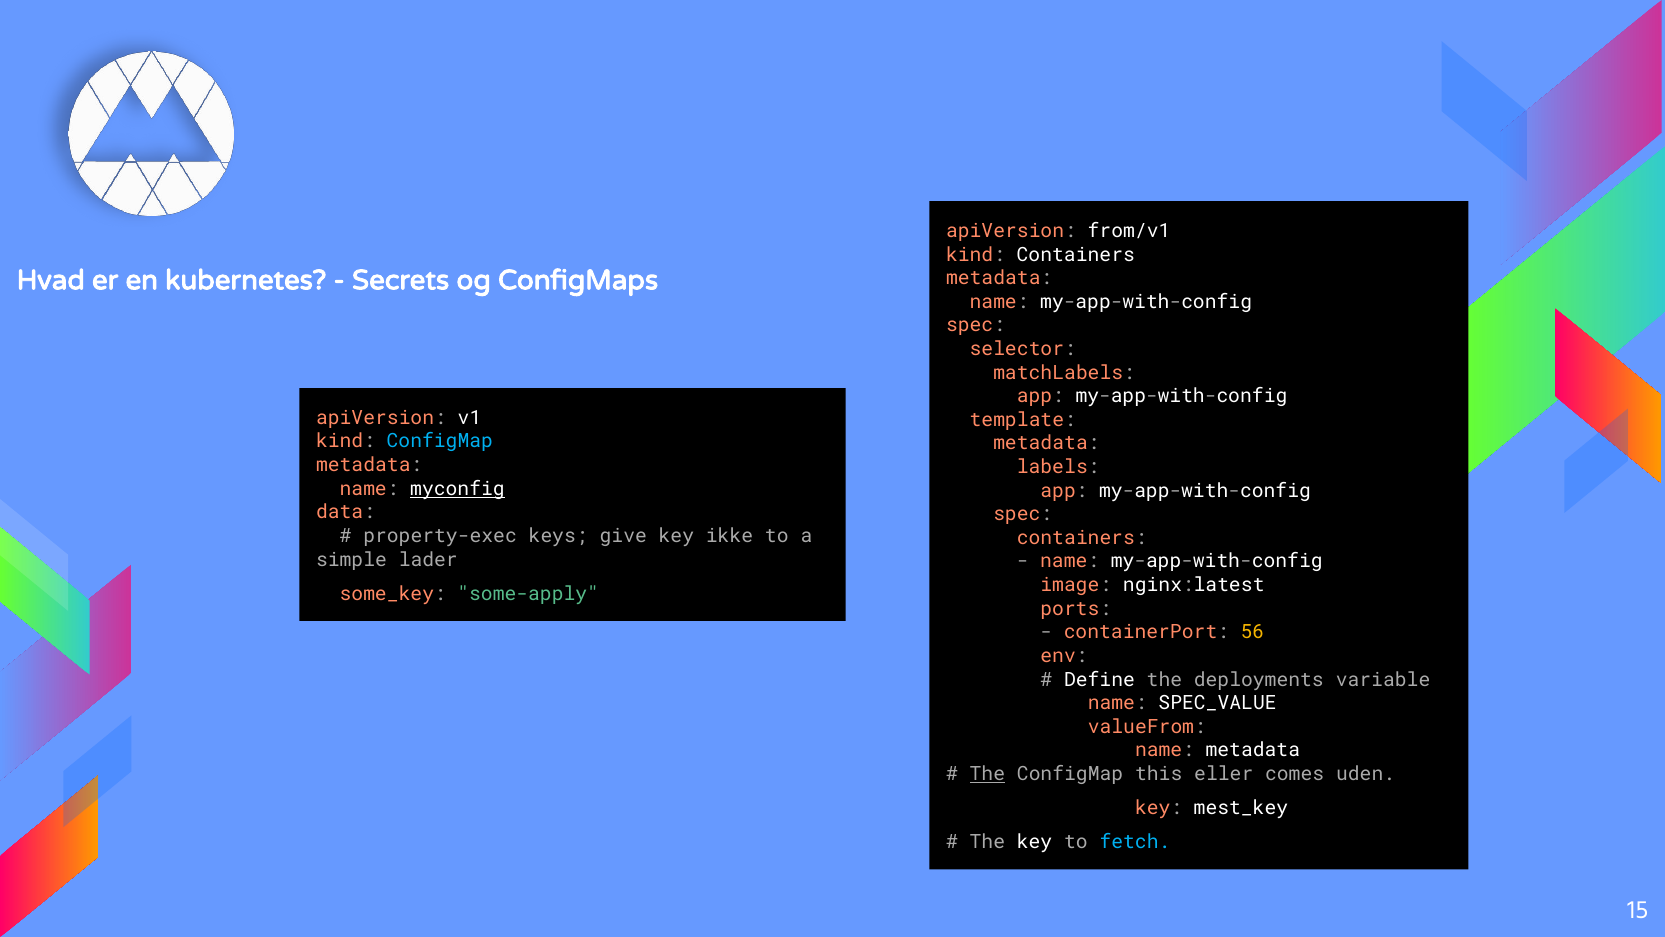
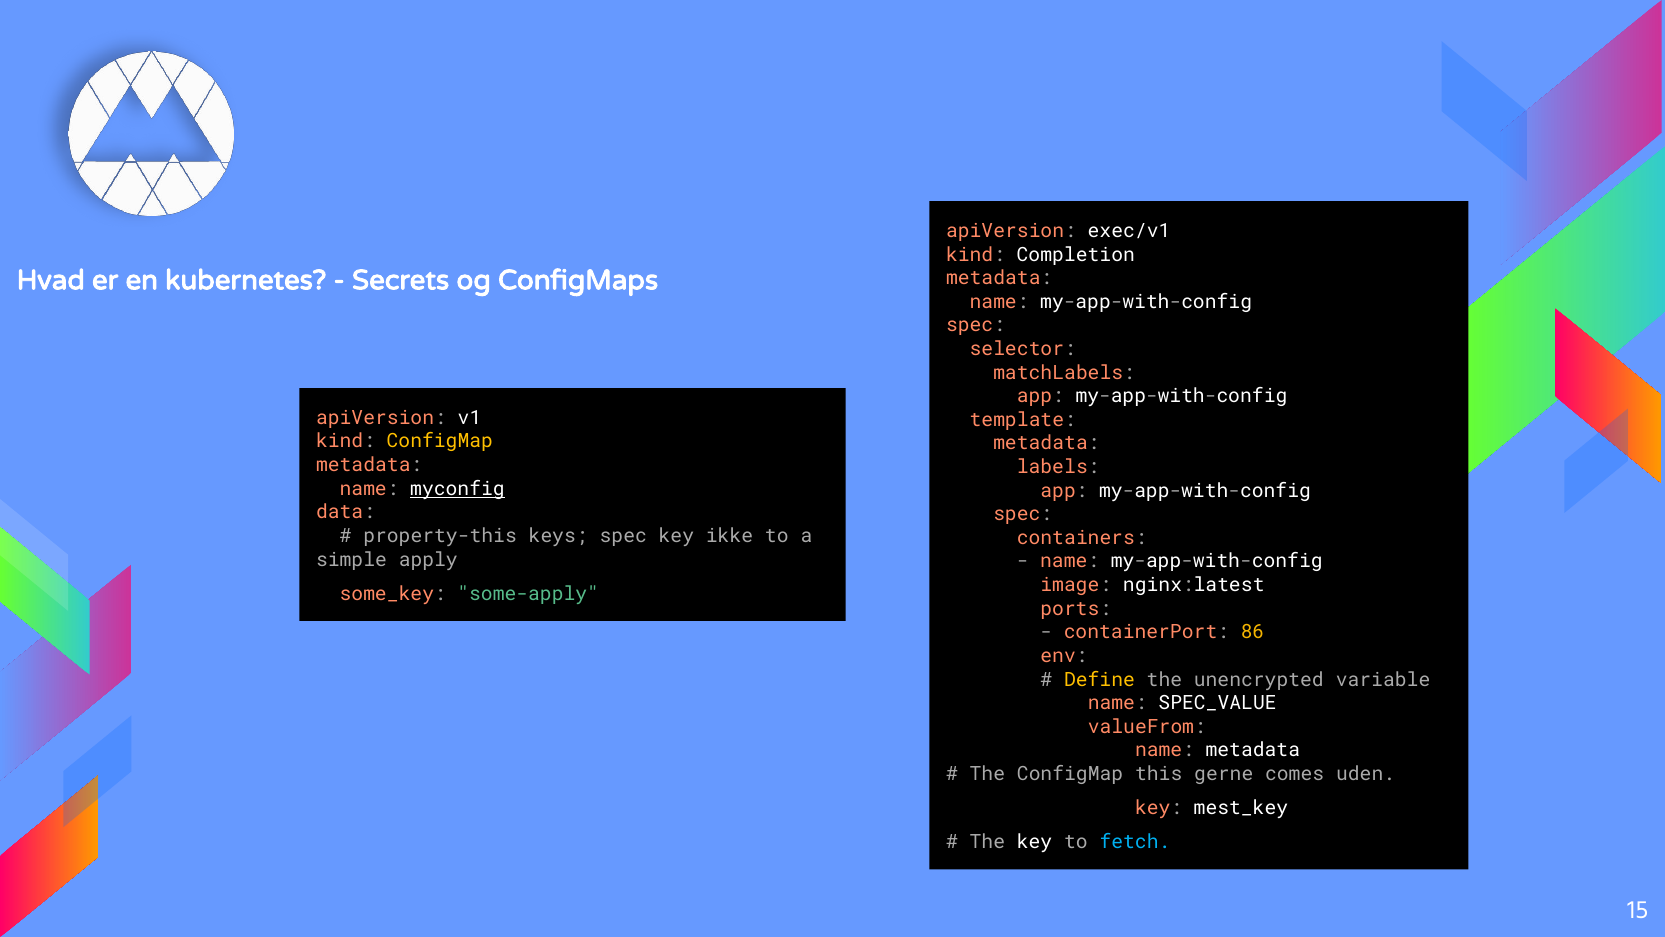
from/v1: from/v1 -> exec/v1 (1129, 231)
kind Containers: Containers -> Completion (1076, 254)
ConfigMap colour: light blue -> yellow (440, 441)
property-exec: property-exec -> property-this (440, 536)
keys give: give -> spec (623, 536)
lader: lader -> apply (428, 559)
56: 56 -> 86 (1252, 632)
Define colour: white -> yellow (1099, 679)
deployments: deployments -> unencrypted (1259, 679)
The underline: present -> none (987, 774)
eller: eller -> gerne (1224, 774)
